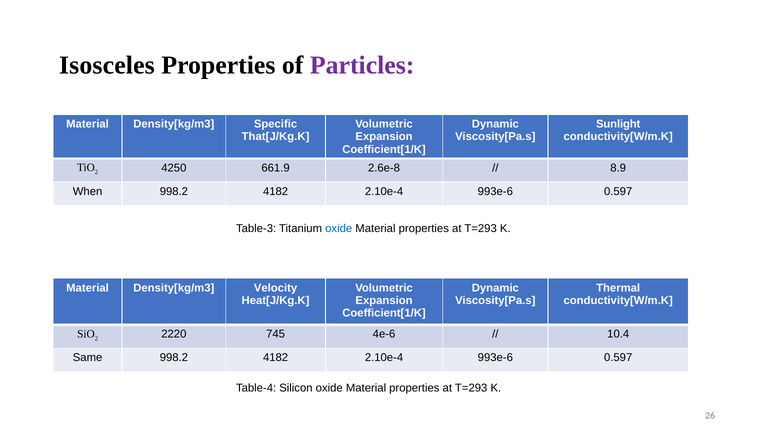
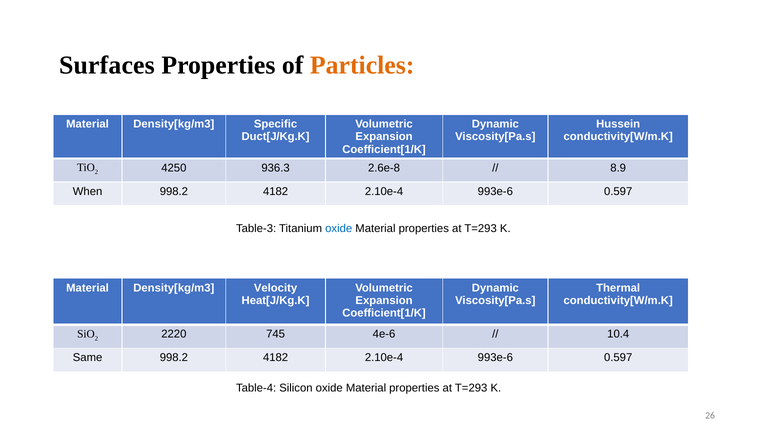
Isosceles: Isosceles -> Surfaces (107, 65)
Particles colour: purple -> orange (362, 65)
Sunlight: Sunlight -> Hussein (618, 124)
That[J/Kg.K: That[J/Kg.K -> Duct[J/Kg.K (276, 137)
661.9: 661.9 -> 936.3 (276, 168)
